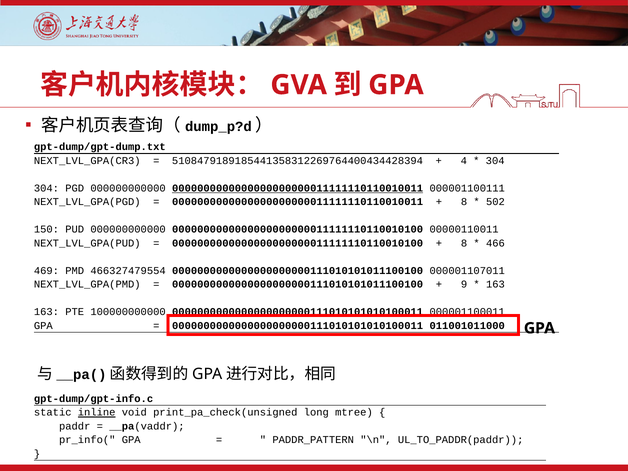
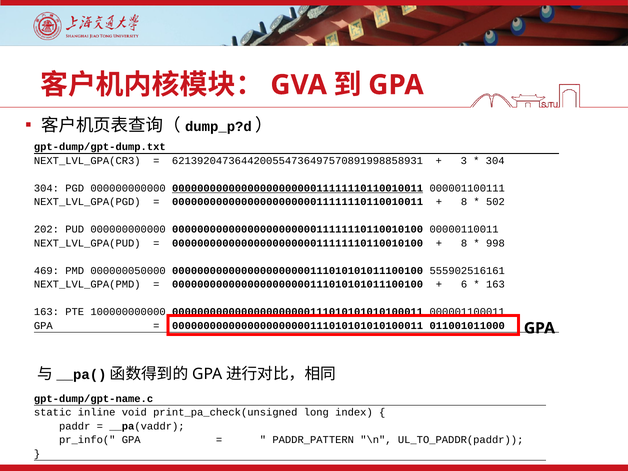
5108479189185441358312269764400434428394: 5108479189185441358312269764400434428394 -> 6213920473644200554736497570891998858931 (297, 161)
4: 4 -> 3 (464, 161)
150: 150 -> 202 (46, 230)
466: 466 -> 998 (495, 243)
466327479554: 466327479554 -> 000000050000 (128, 271)
000001107011: 000001107011 -> 555902516161 (467, 271)
9: 9 -> 6 (464, 284)
gpt-dump/gpt-info.c: gpt-dump/gpt-info.c -> gpt-dump/gpt-name.c (94, 399)
inline underline: present -> none (97, 412)
mtree: mtree -> index (354, 412)
